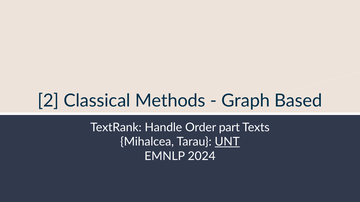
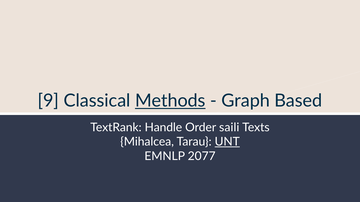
2: 2 -> 9 (48, 101)
Methods underline: none -> present (170, 101)
part: part -> saili (229, 128)
2024: 2024 -> 2077 (202, 156)
